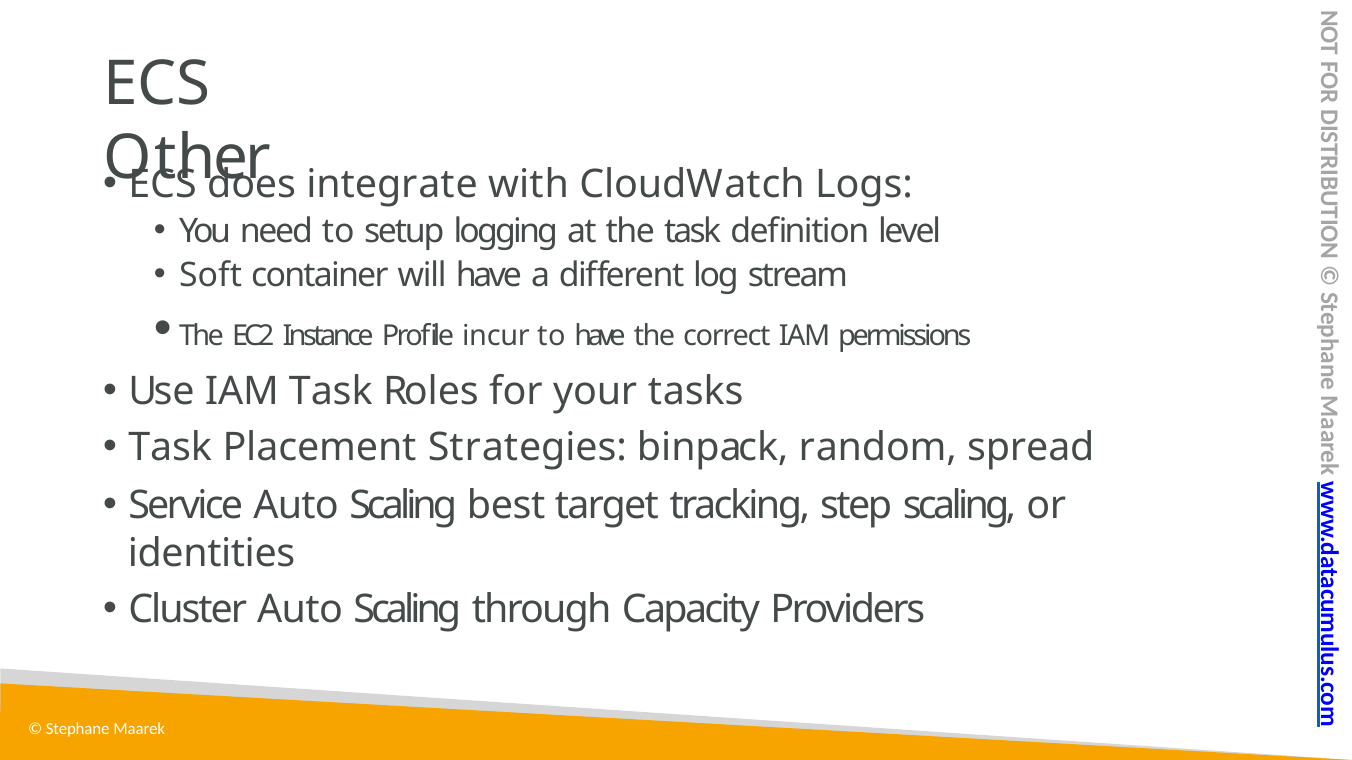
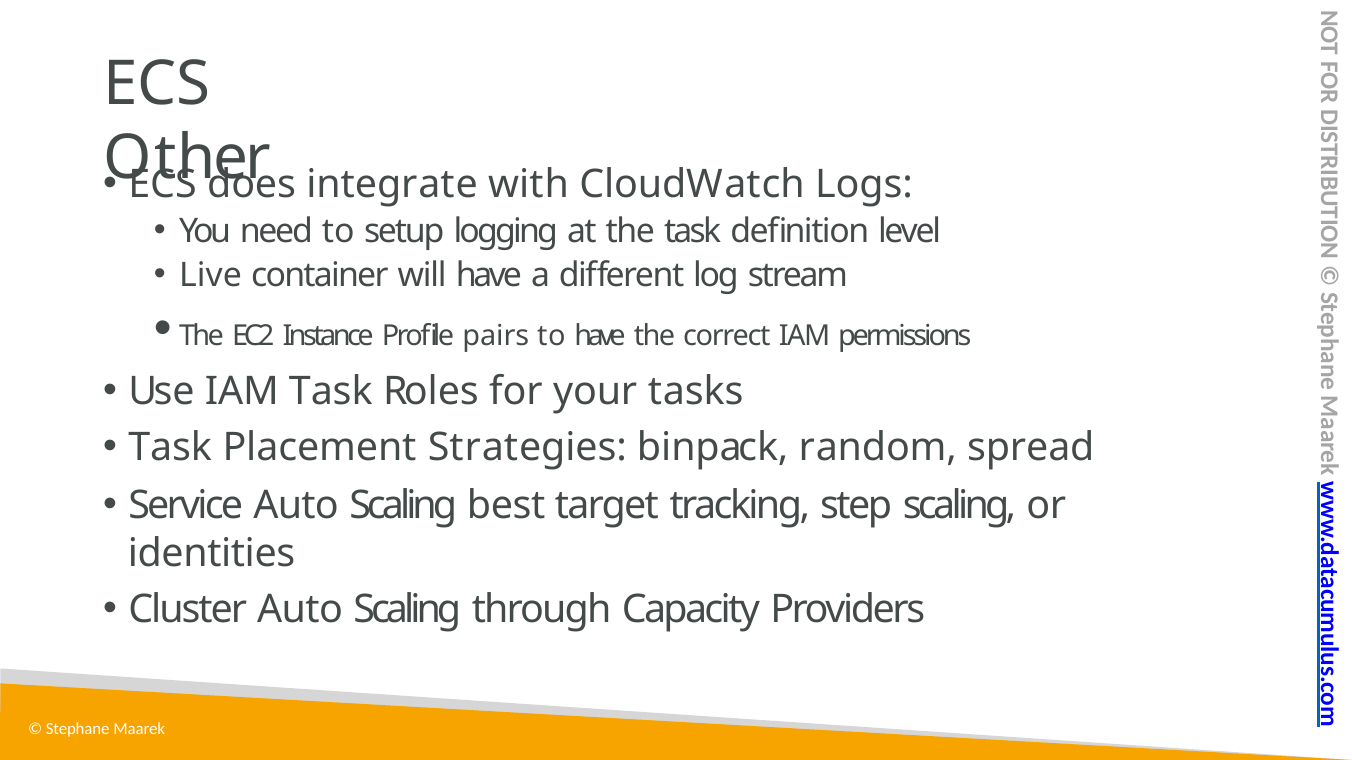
Soft: Soft -> Live (211, 275)
incur: incur -> pairs (496, 337)
